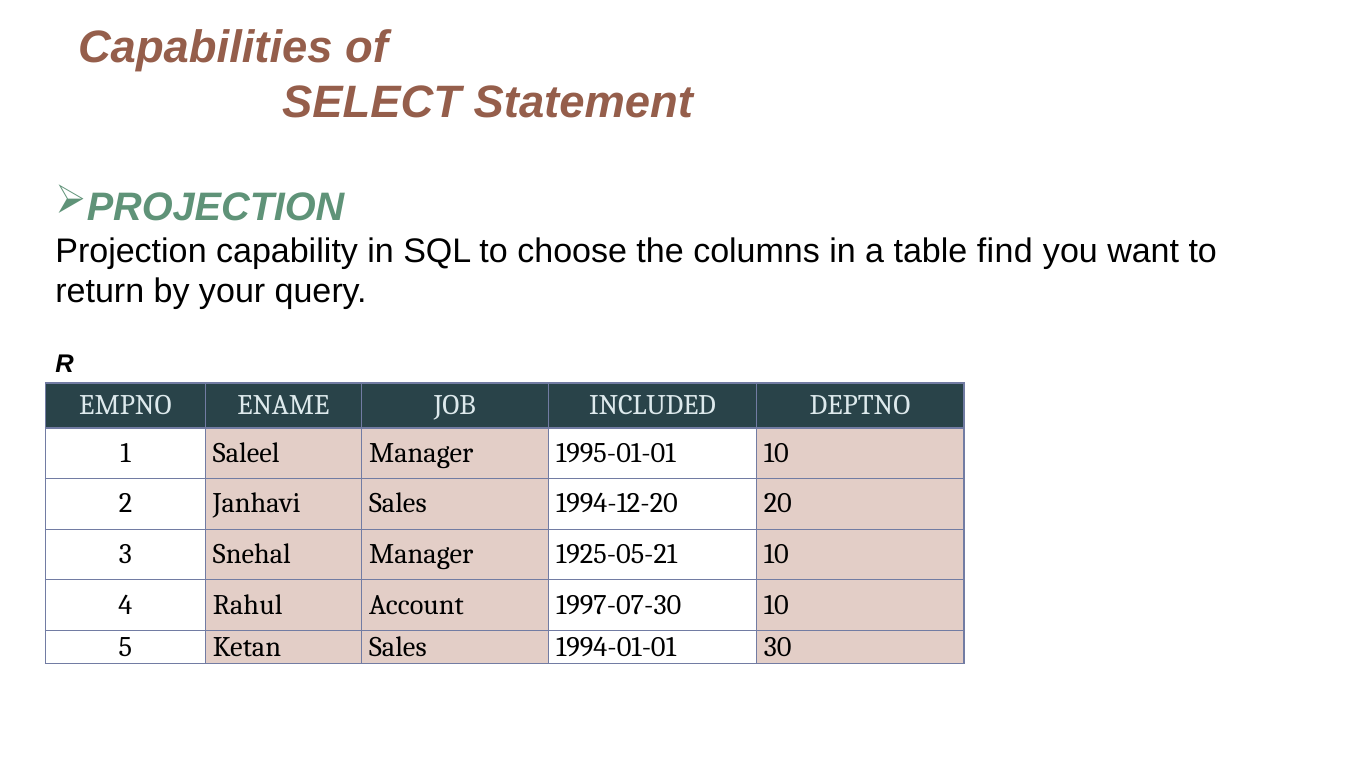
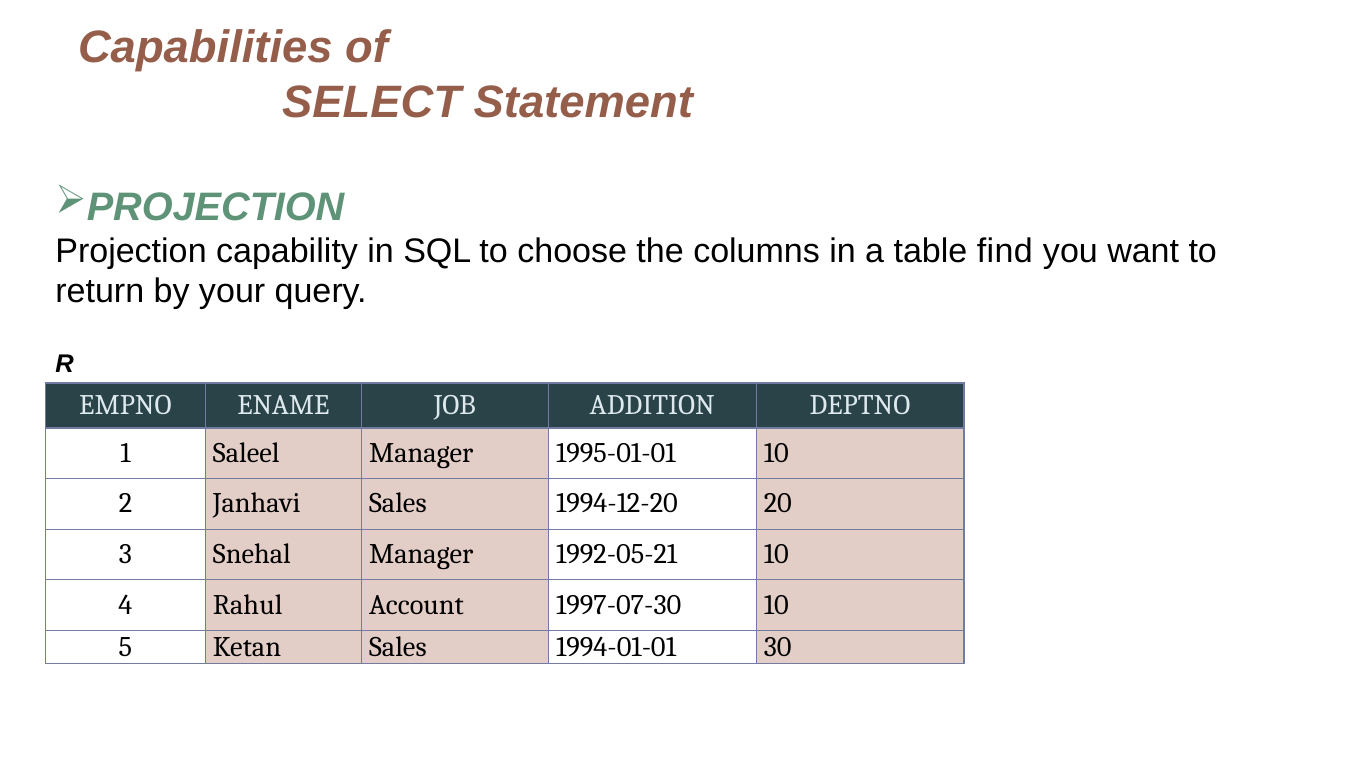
INCLUDED: INCLUDED -> ADDITION (652, 405)
1925-05-21: 1925-05-21 -> 1992-05-21 (617, 554)
